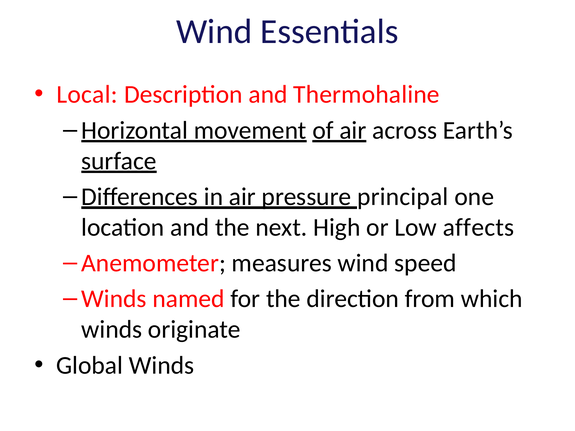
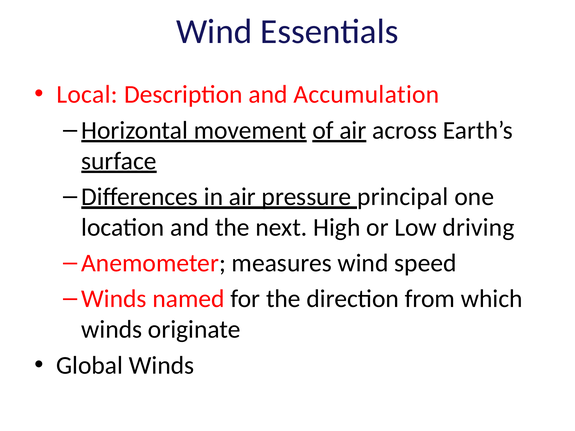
Thermohaline: Thermohaline -> Accumulation (366, 95)
affects: affects -> driving (479, 227)
